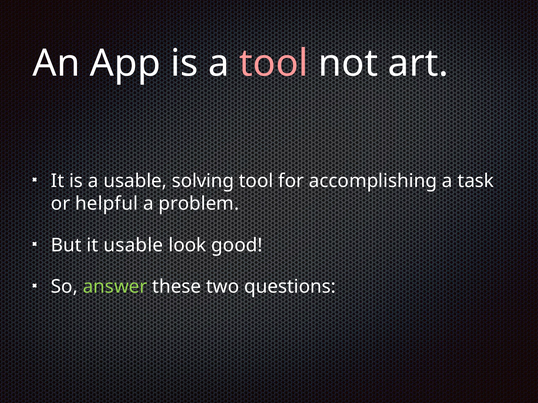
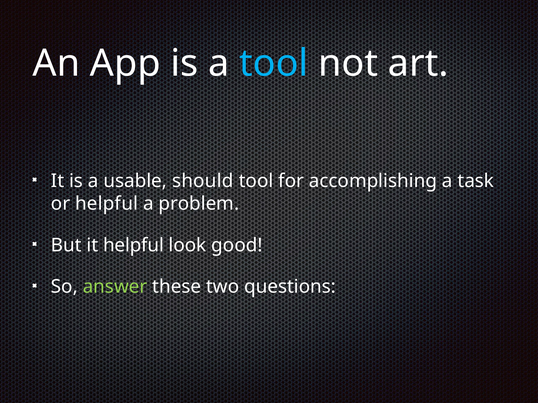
tool colour: pink -> light blue (274, 64)
solving: solving -> should (203, 181)
it usable: usable -> helpful (134, 245)
